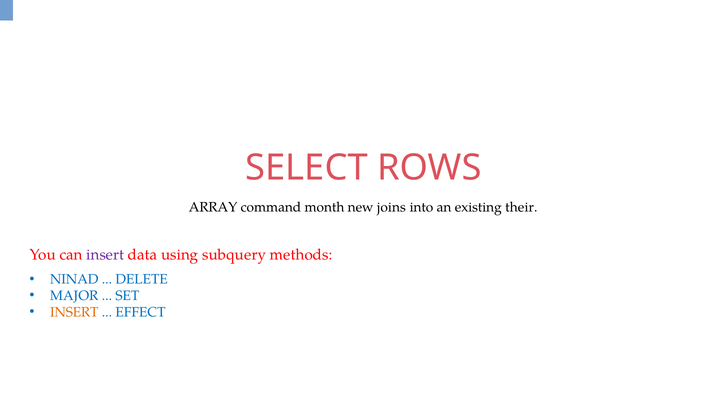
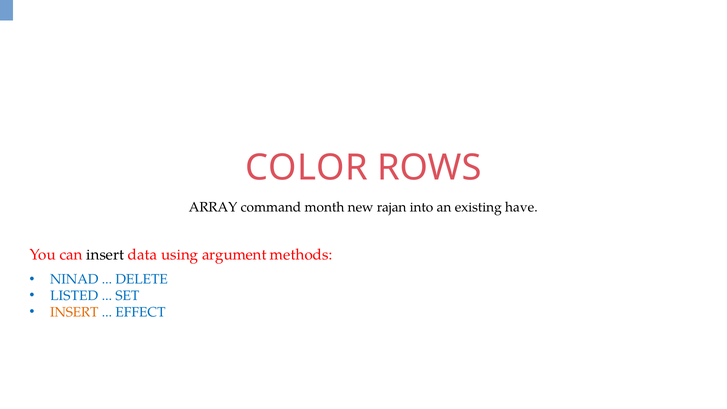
SELECT: SELECT -> COLOR (306, 168)
joins: joins -> rajan (392, 207)
their: their -> have (521, 207)
insert colour: purple -> black (105, 255)
subquery: subquery -> argument (234, 255)
MAJOR: MAJOR -> LISTED (74, 296)
